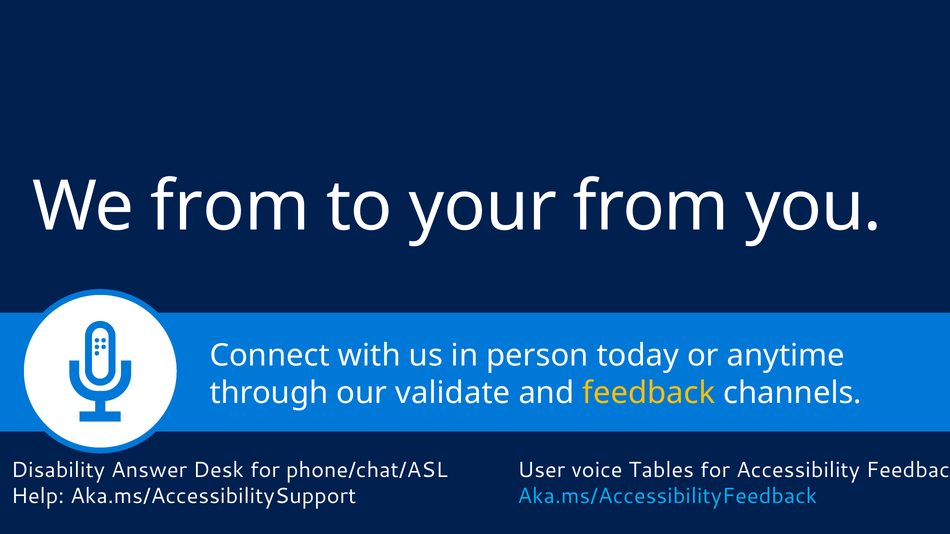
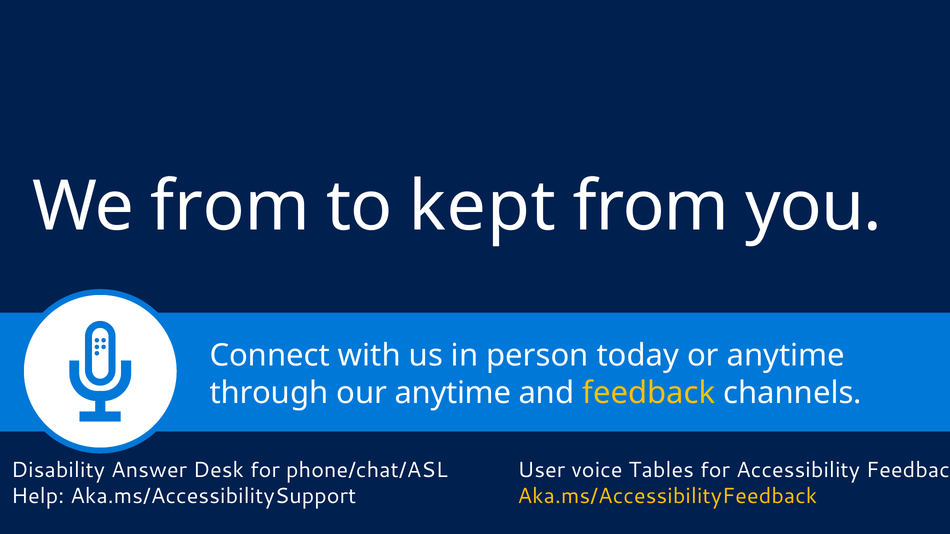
your: your -> kept (482, 207)
our validate: validate -> anytime (453, 393)
Aka.ms/AccessibilityFeedback colour: light blue -> yellow (667, 497)
